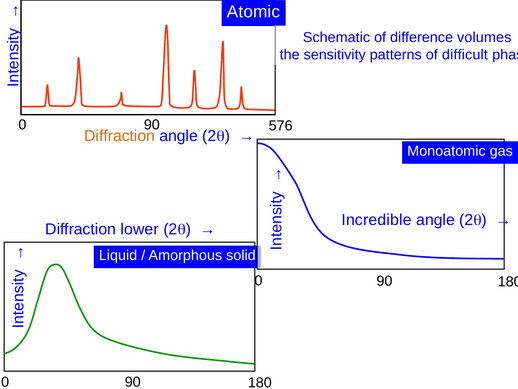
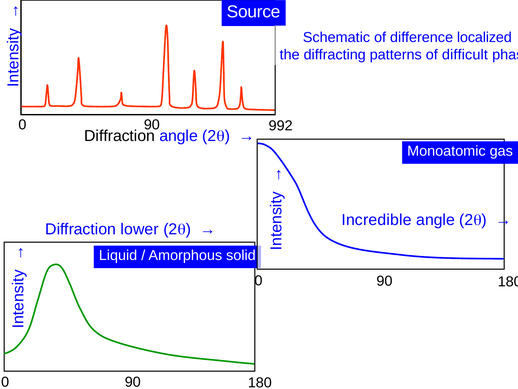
Atomic: Atomic -> Source (254, 12)
volumes: volumes -> localized (484, 37)
sensitivity: sensitivity -> diffracting (335, 55)
576: 576 -> 992 (281, 126)
Diffraction colour: orange -> black (120, 136)
